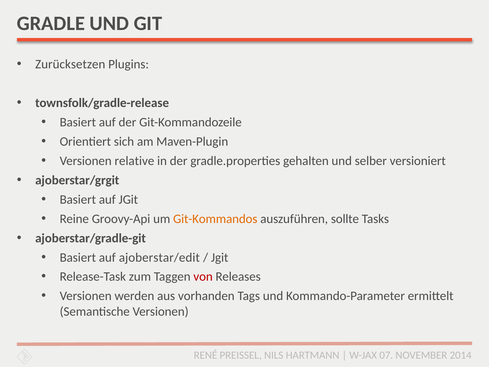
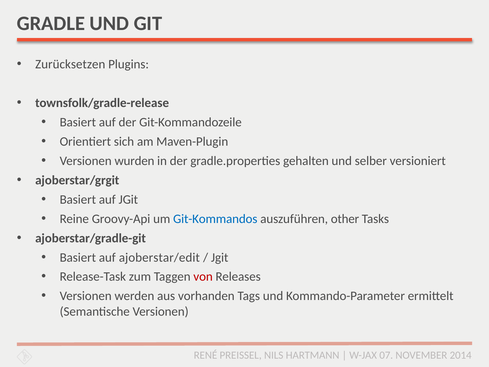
relative: relative -> wurden (134, 161)
Git-Kommandos colour: orange -> blue (215, 219)
sollte: sollte -> other (345, 219)
